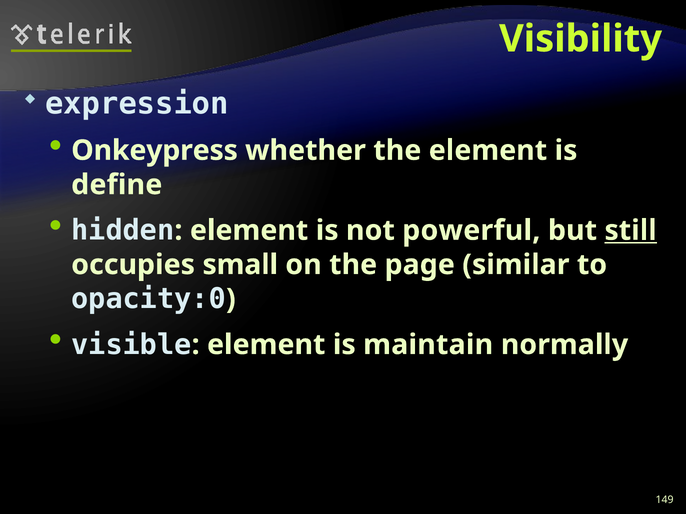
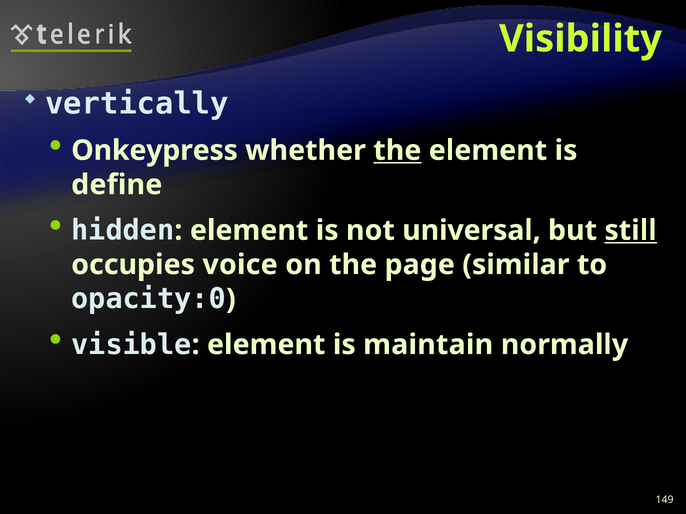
expression: expression -> vertically (137, 104)
the underline: none -> present (397, 151)
powerful: powerful -> universal (471, 231)
small: small -> voice (240, 265)
